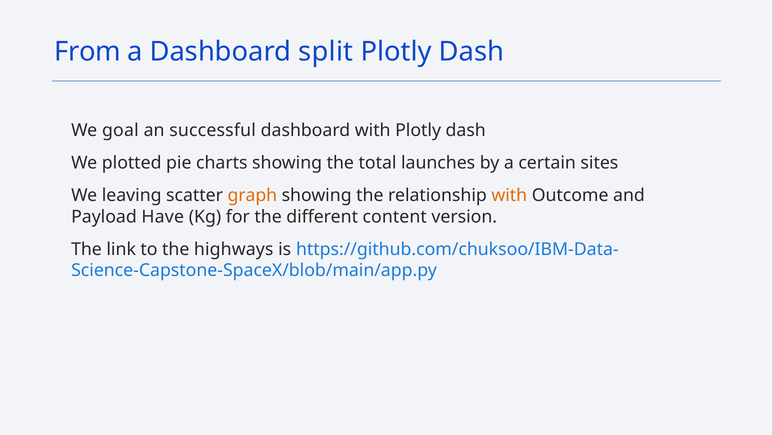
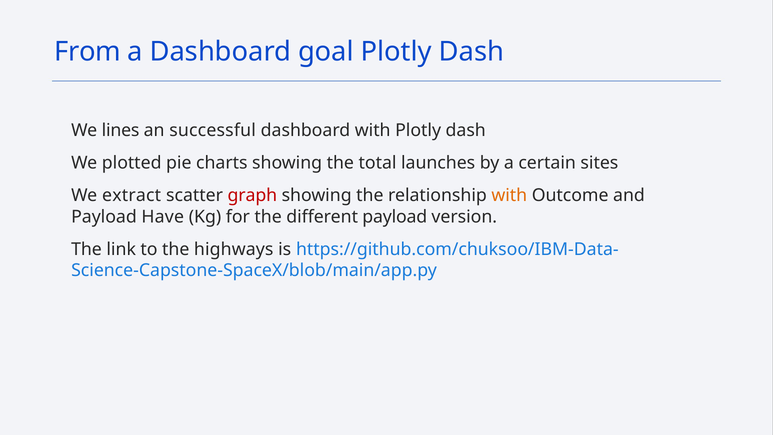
split: split -> goal (326, 52)
goal: goal -> lines (121, 130)
leaving: leaving -> extract (132, 195)
graph colour: orange -> red (252, 195)
different content: content -> payload (395, 217)
